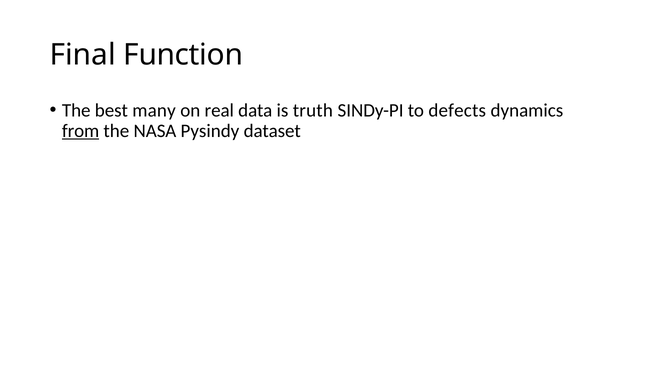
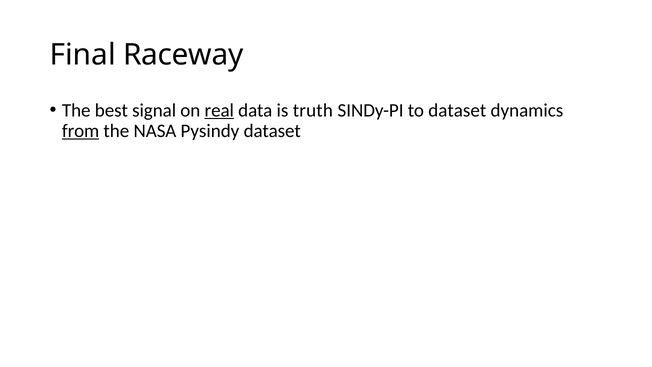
Function: Function -> Raceway (183, 55)
many: many -> signal (154, 110)
real underline: none -> present (219, 110)
to defects: defects -> dataset (457, 110)
